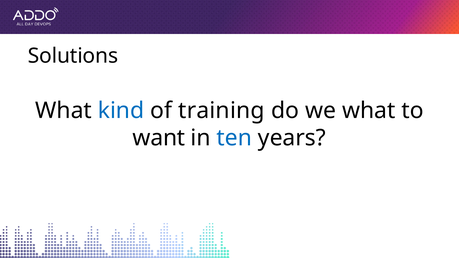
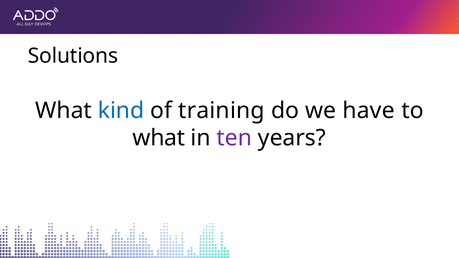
we what: what -> have (369, 111)
want: want -> what (159, 138)
ten colour: blue -> purple (234, 138)
